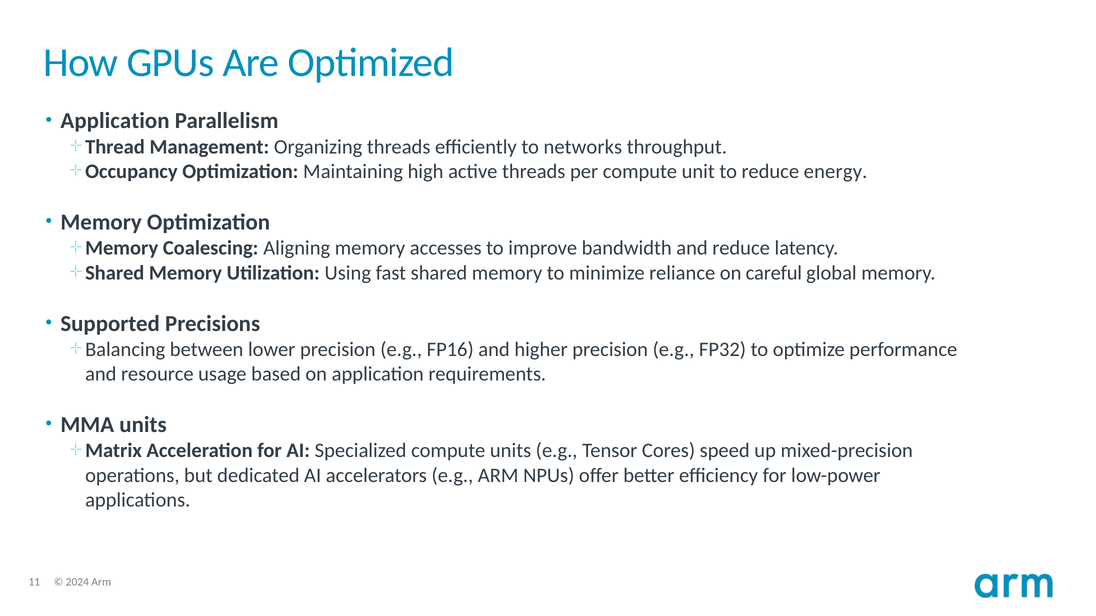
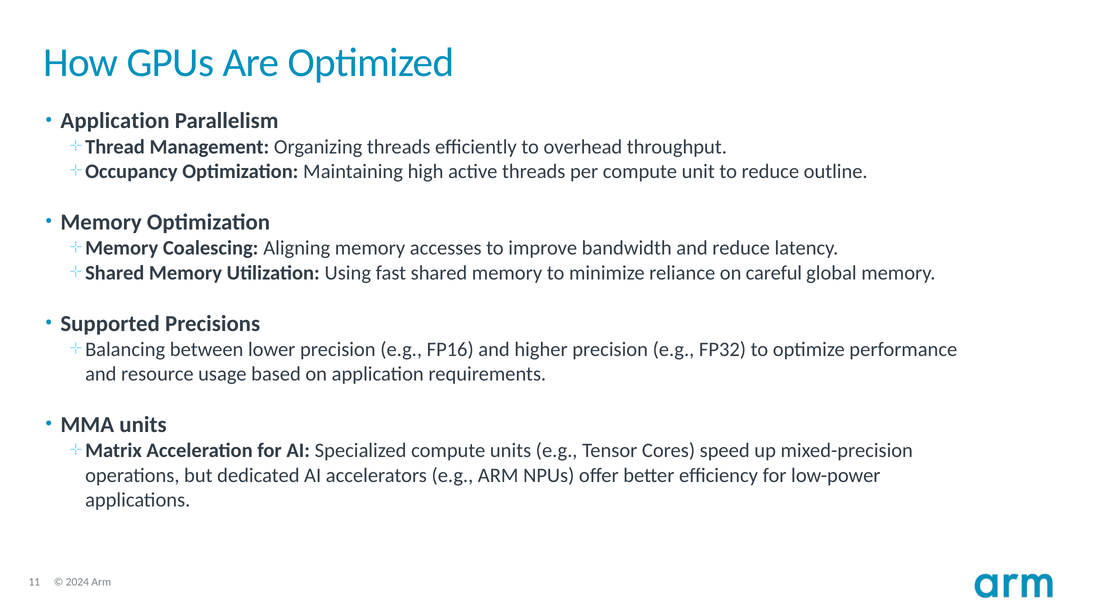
networks: networks -> overhead (583, 147)
energy: energy -> outline (836, 172)
